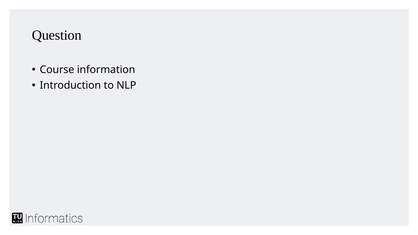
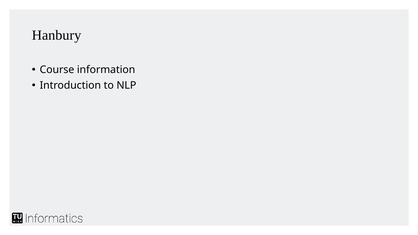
Question: Question -> Hanbury (57, 35)
